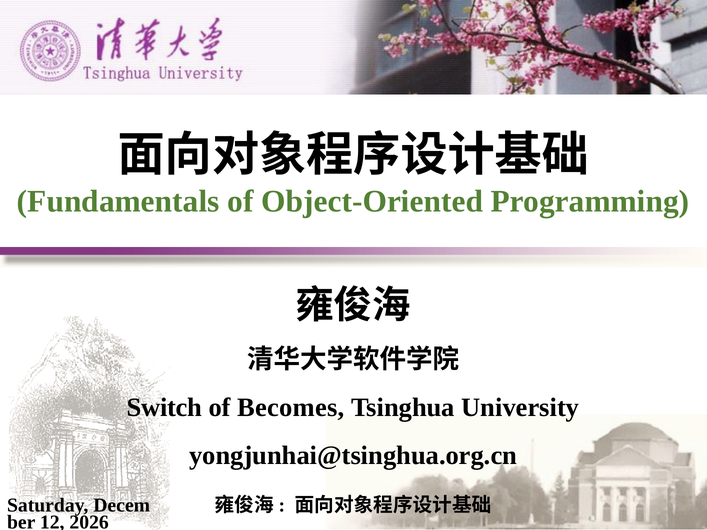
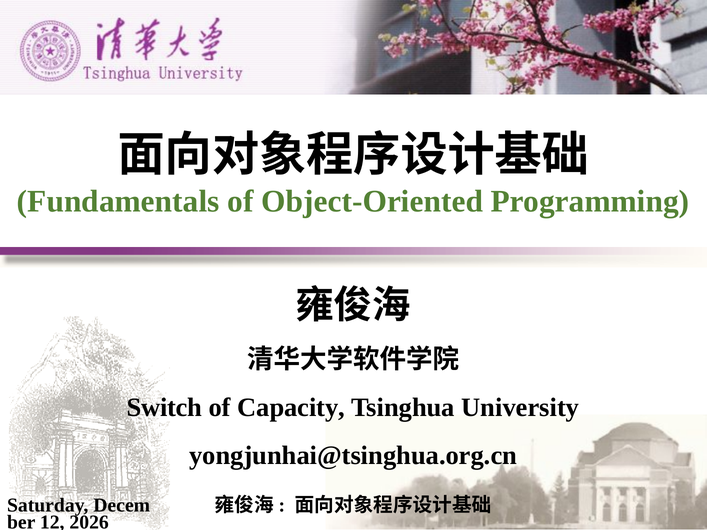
Becomes: Becomes -> Capacity (291, 408)
